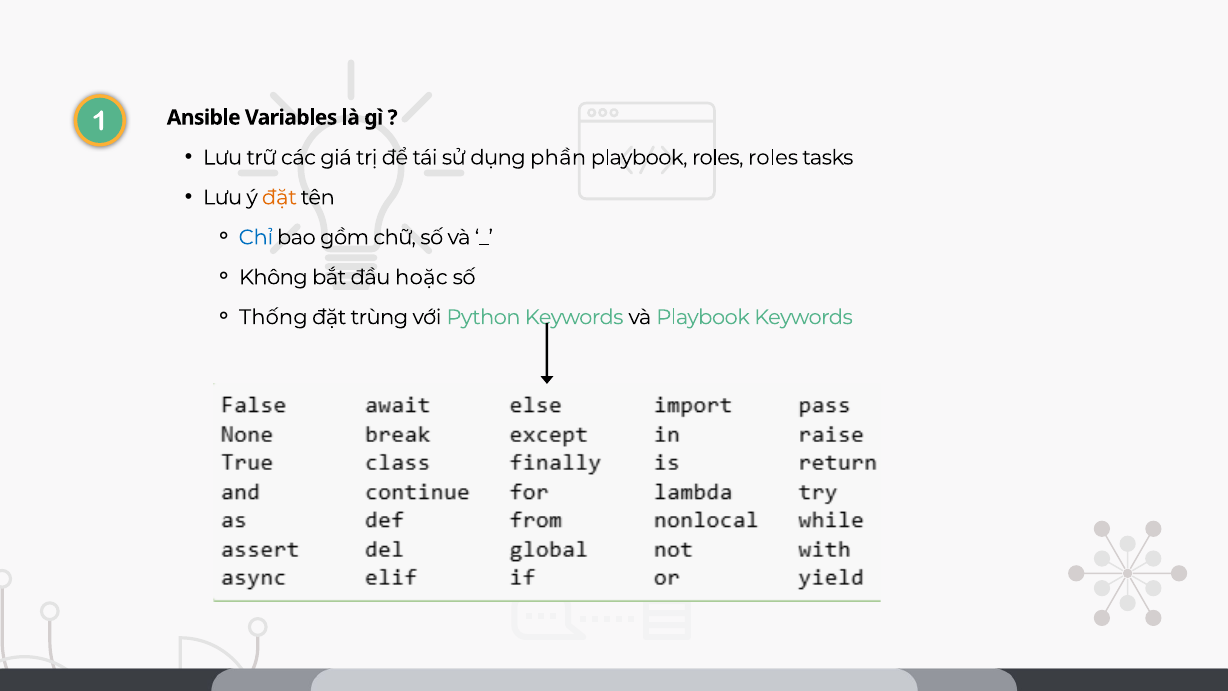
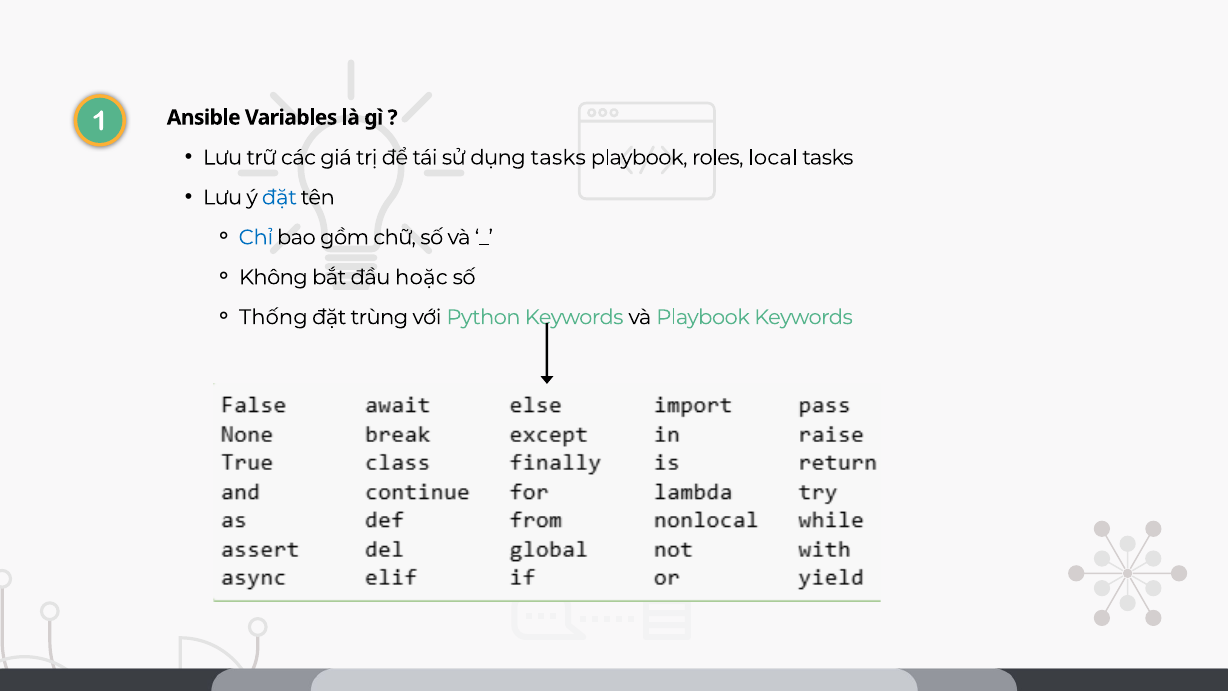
dụng phần: phần -> tasks (558, 157)
roles roles: roles -> local (773, 157)
đặt colour: orange -> blue (279, 197)
